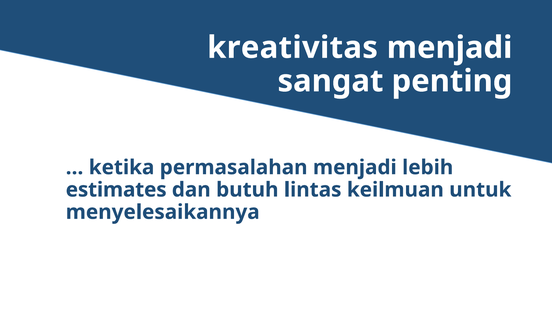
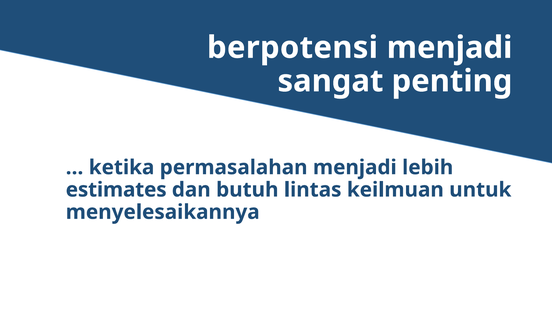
kreativitas: kreativitas -> berpotensi (292, 48)
